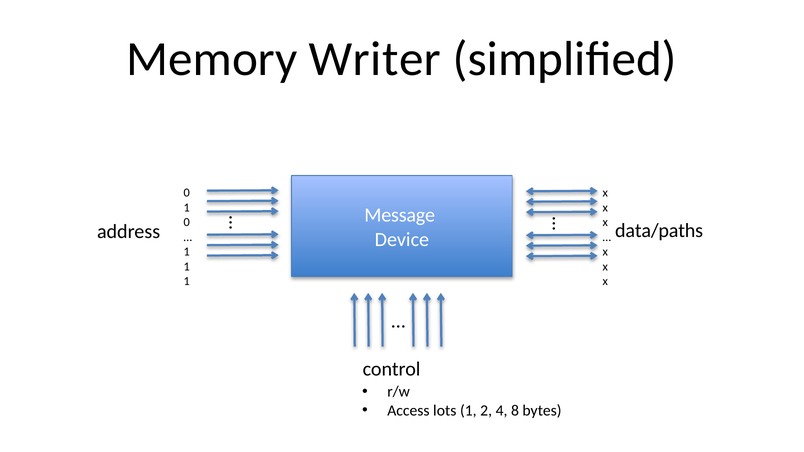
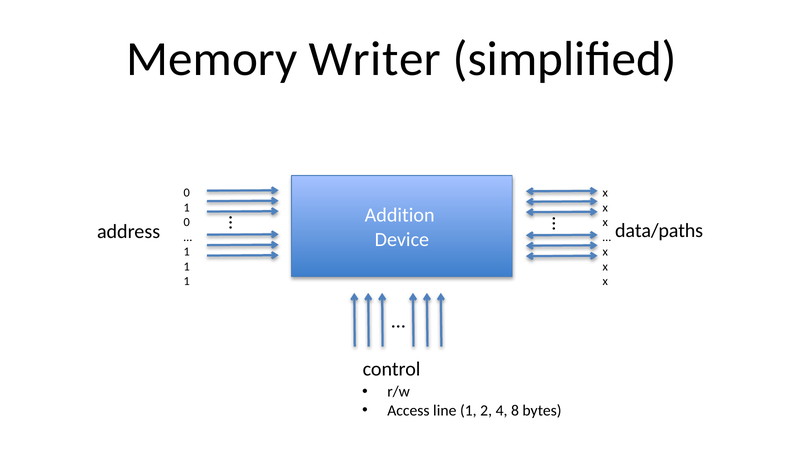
Message: Message -> Addition (400, 215)
lots: lots -> line (445, 411)
